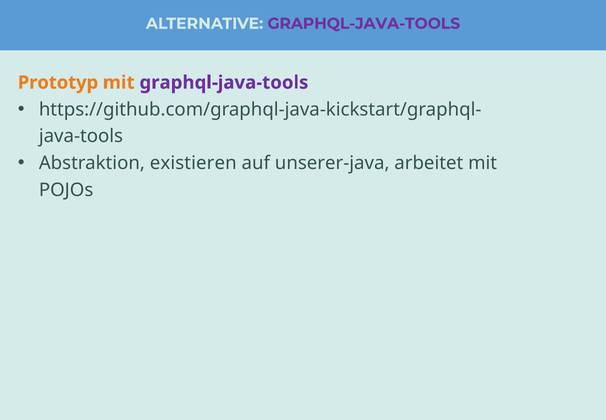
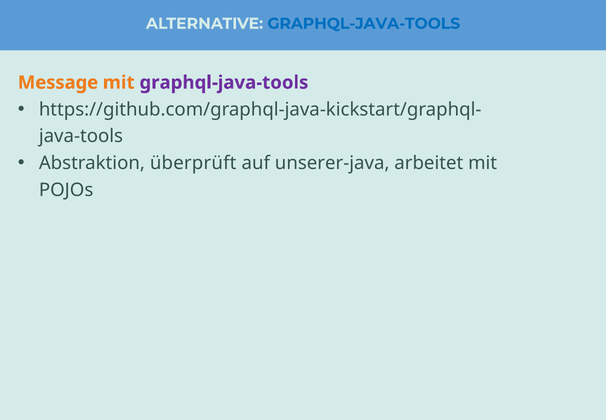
GRAPHQL-JAVA-TOOLS colour: purple -> blue (364, 24)
Prototyp: Prototyp -> Message (58, 82)
existieren: existieren -> überprüft (193, 163)
